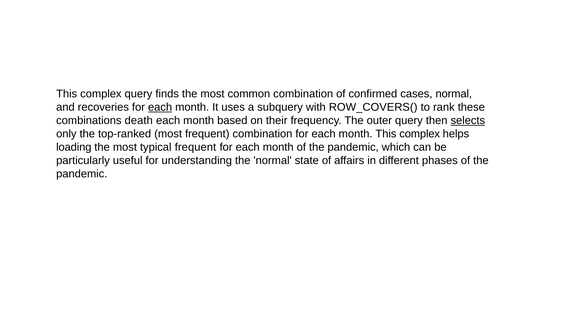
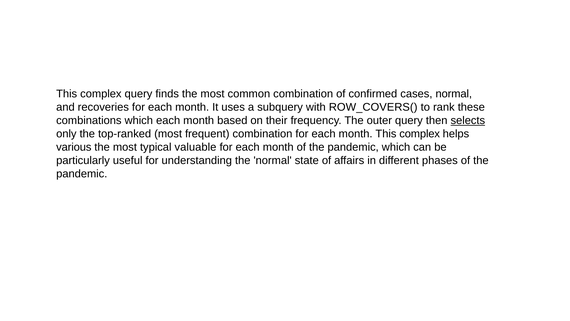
each underline: present -> none (160, 107)
combinations death: death -> which (139, 120)
loading: loading -> various (74, 147)
typical frequent: frequent -> valuable (195, 147)
